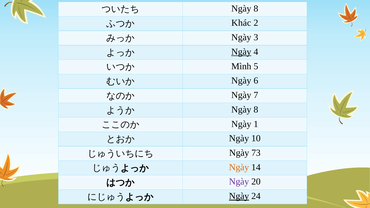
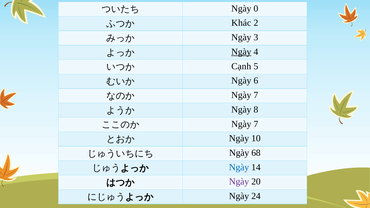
8: 8 -> 0 (256, 8)
Mình: Mình -> Cạnh (241, 66)
1: 1 -> 7 (256, 124)
73: 73 -> 68 (256, 153)
Ngày colour: orange -> blue (239, 167)
Ngày underline: present -> none (239, 196)
